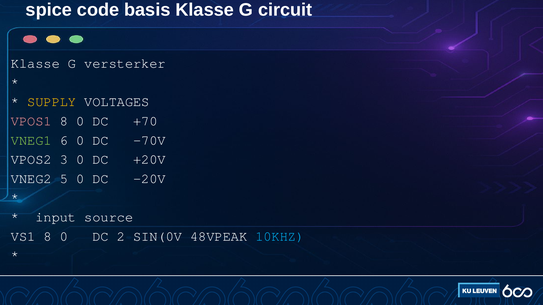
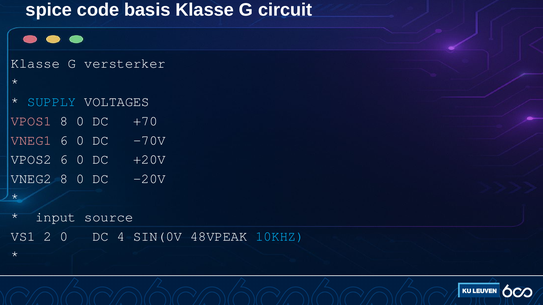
SUPPLY colour: yellow -> light blue (52, 102)
VNEG1 colour: light green -> pink (31, 140)
VPOS2 3: 3 -> 6 (64, 160)
VNEG2 5: 5 -> 8 (64, 179)
VS1 8: 8 -> 2 (48, 237)
2: 2 -> 4 (121, 237)
